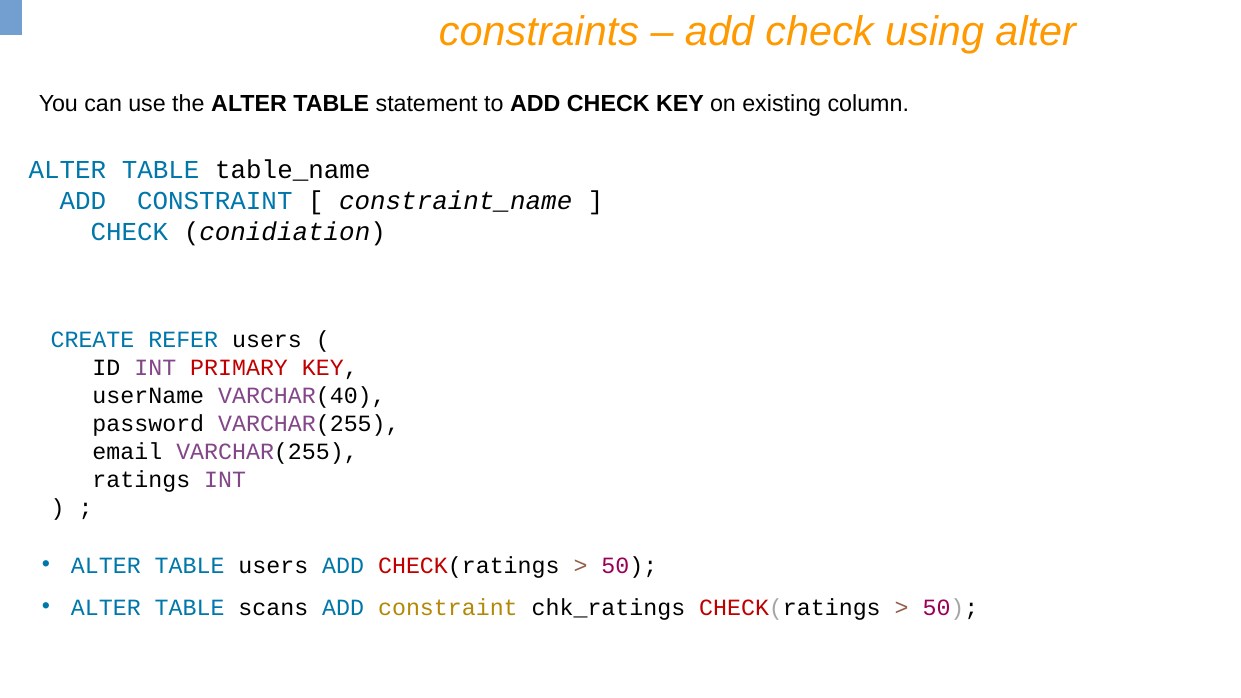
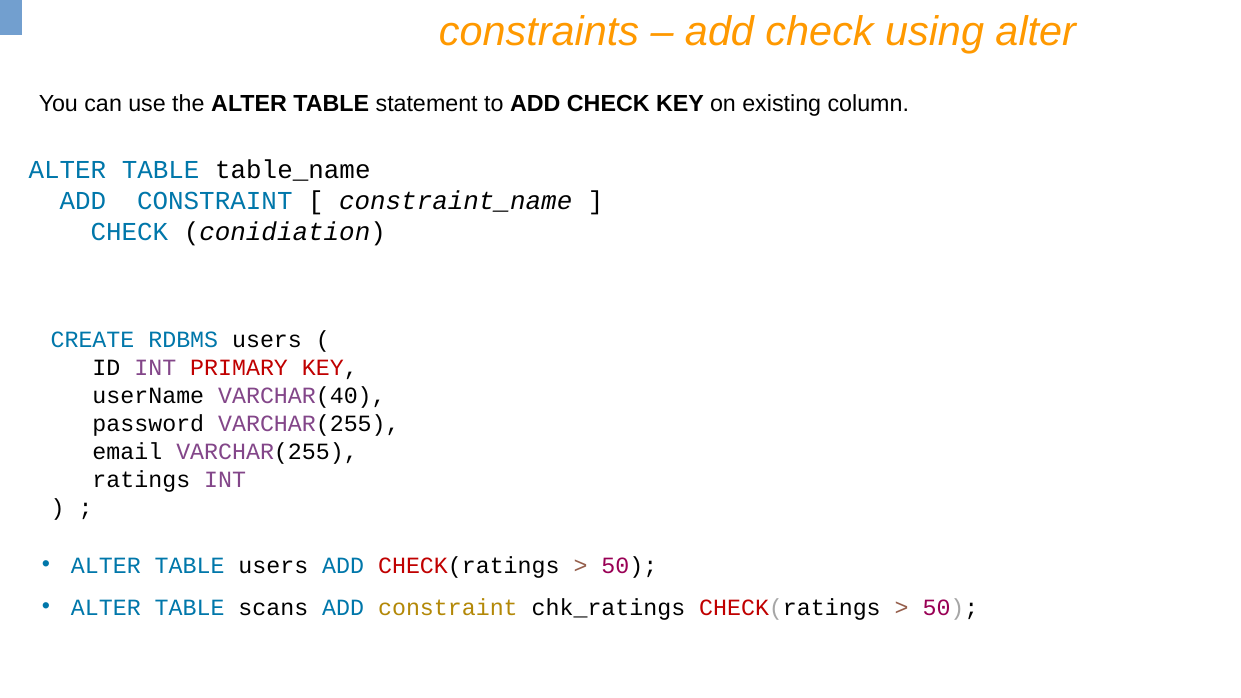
REFER: REFER -> RDBMS (183, 340)
